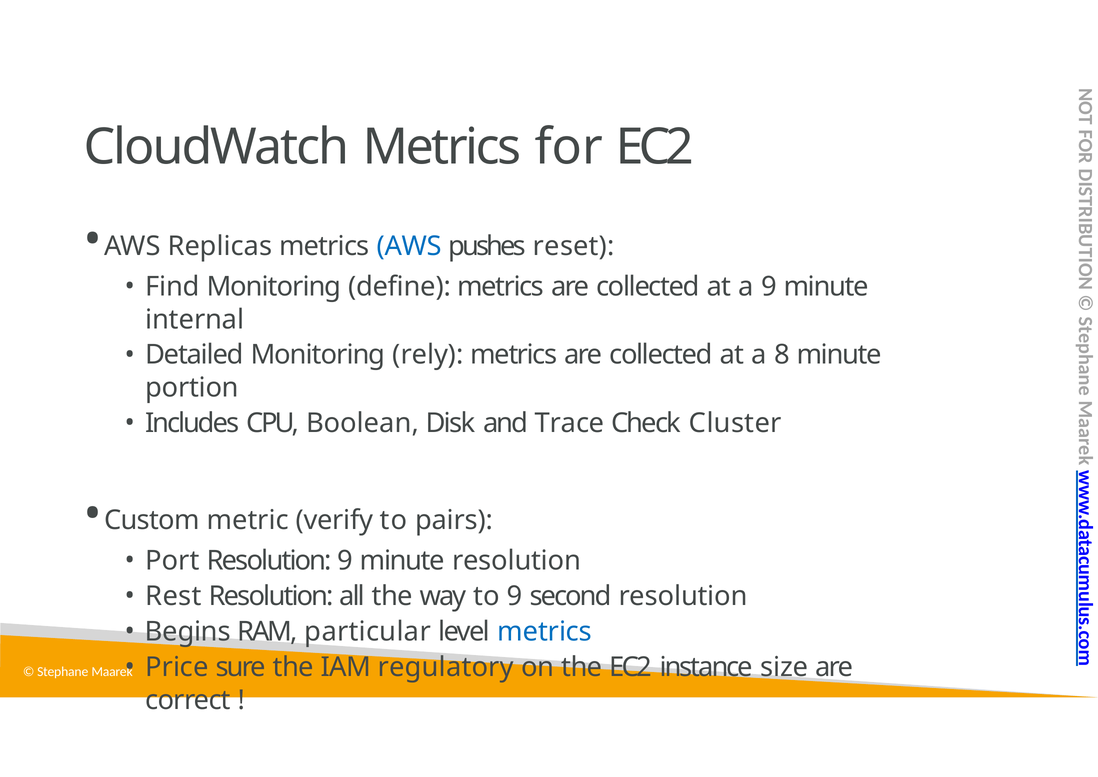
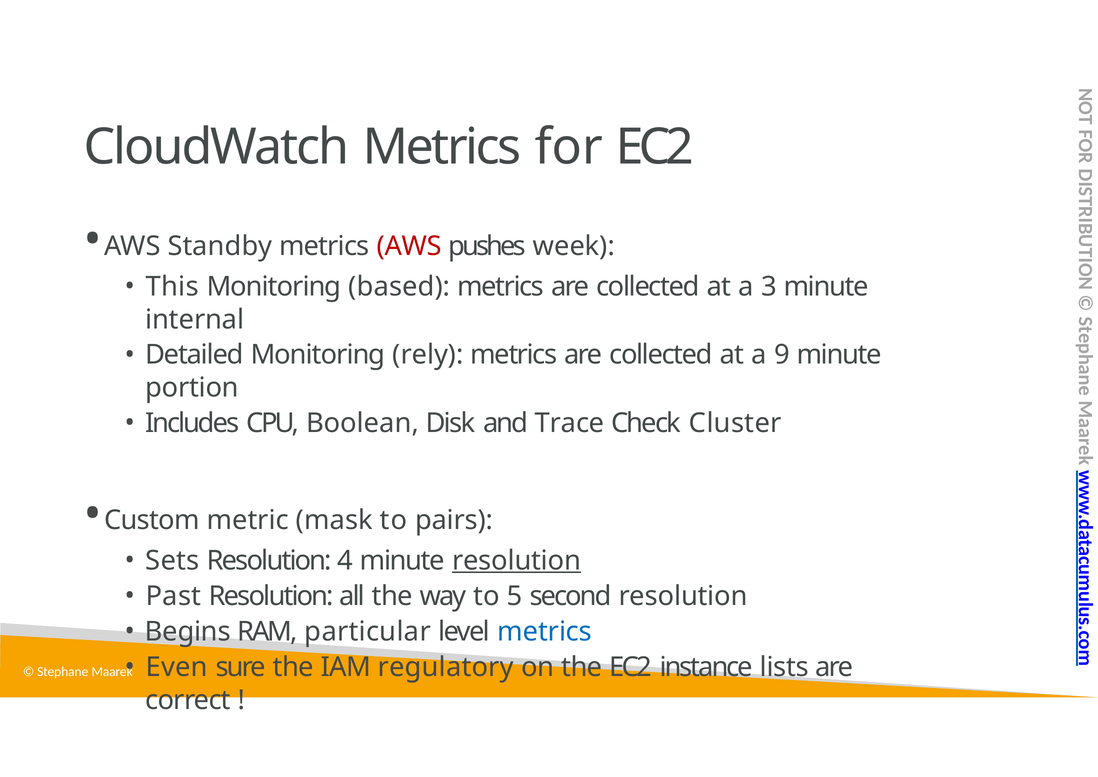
Replicas: Replicas -> Standby (220, 246)
AWS colour: blue -> red (409, 246)
reset: reset -> week (574, 246)
Find: Find -> This (172, 286)
define: define -> based (399, 286)
a 9: 9 -> 3 (769, 286)
8: 8 -> 9 (782, 355)
verify: verify -> mask (334, 520)
Port: Port -> Sets (172, 560)
Resolution 9: 9 -> 4 (345, 560)
resolution underline: none -> present (517, 560)
Rest: Rest -> Past (173, 596)
to 9: 9 -> 5 (515, 596)
Price: Price -> Even (177, 667)
size: size -> lists (784, 667)
